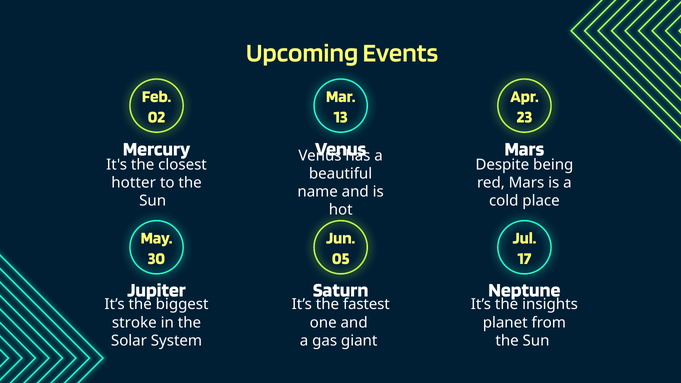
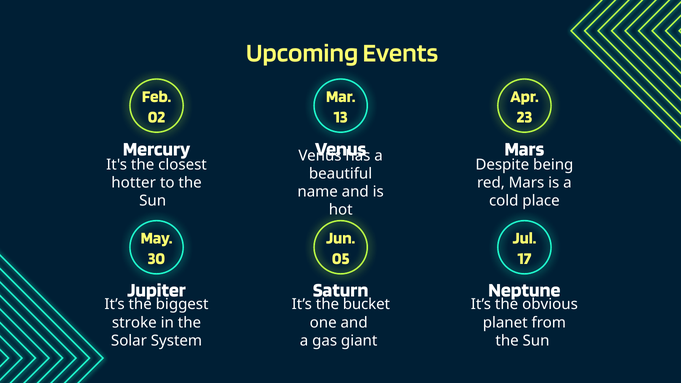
fastest: fastest -> bucket (366, 304)
insights: insights -> obvious (550, 304)
